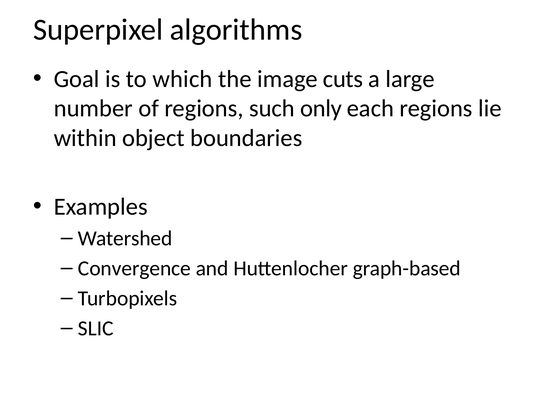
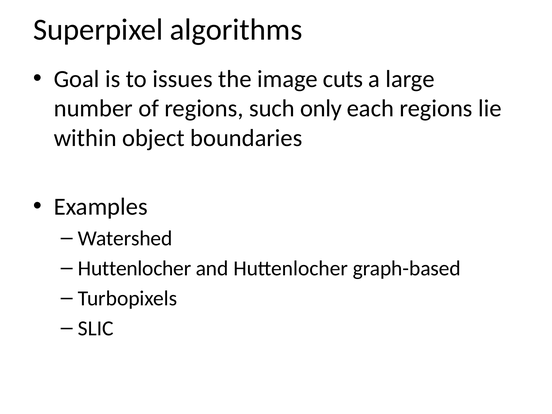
which: which -> issues (182, 79)
Convergence: Convergence -> Huttenlocher (135, 268)
